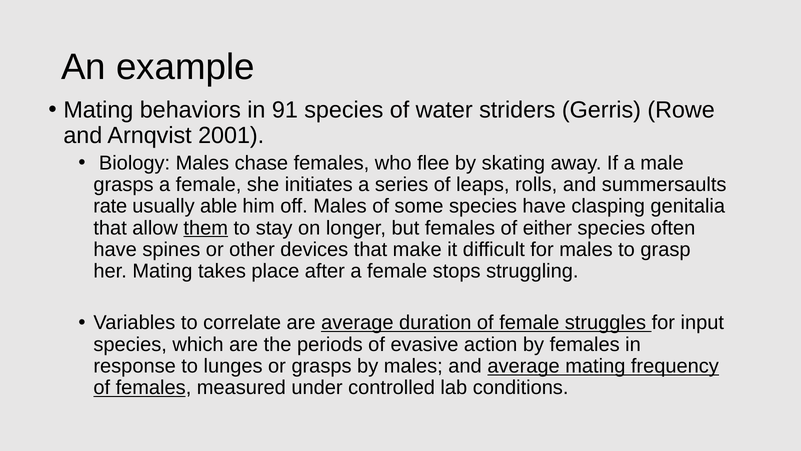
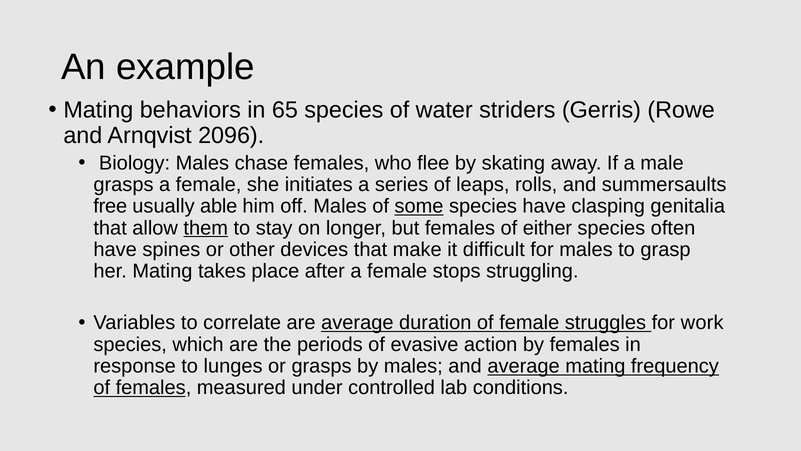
91: 91 -> 65 (285, 110)
2001: 2001 -> 2096 (231, 135)
rate: rate -> free (110, 206)
some underline: none -> present (419, 206)
input: input -> work (702, 322)
